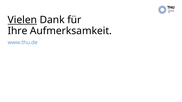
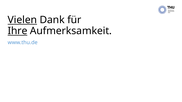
Ihre underline: none -> present (18, 31)
